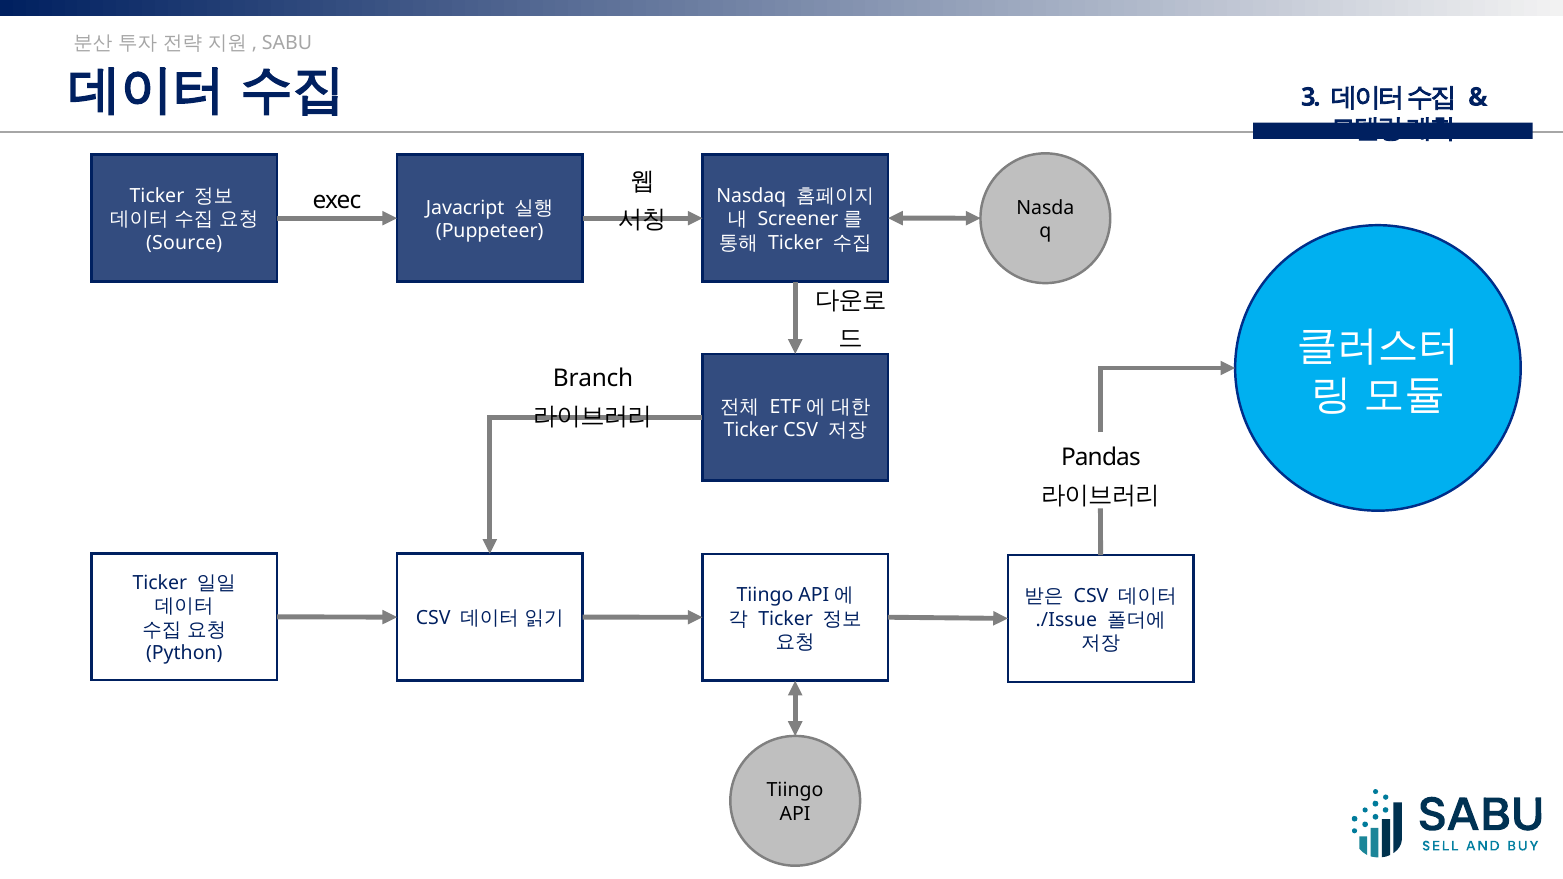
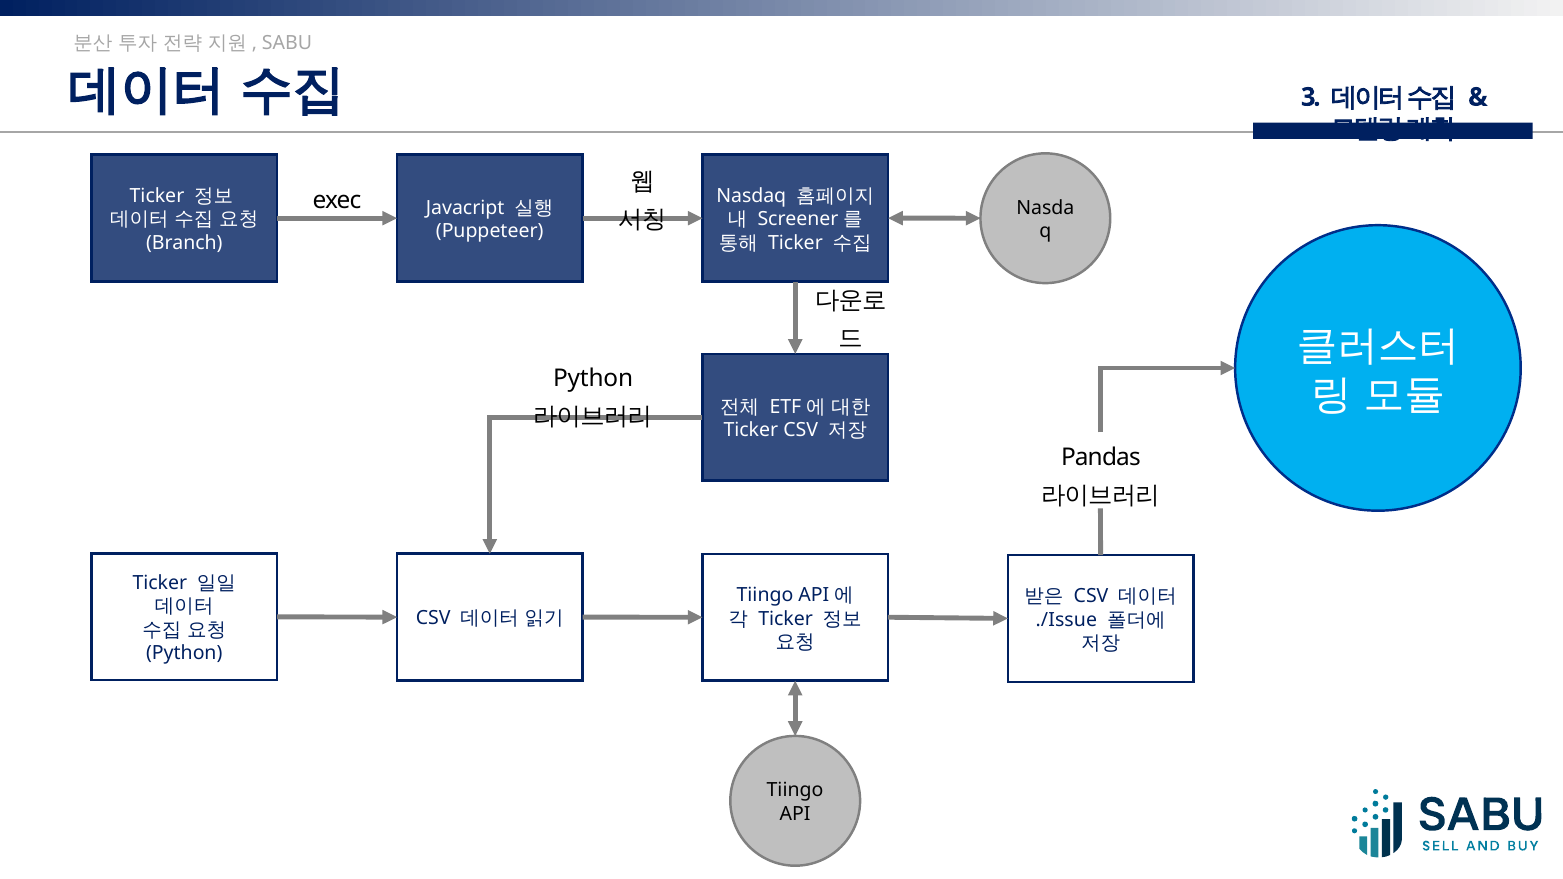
Source: Source -> Branch (184, 243)
Branch: Branch -> Python (593, 378)
